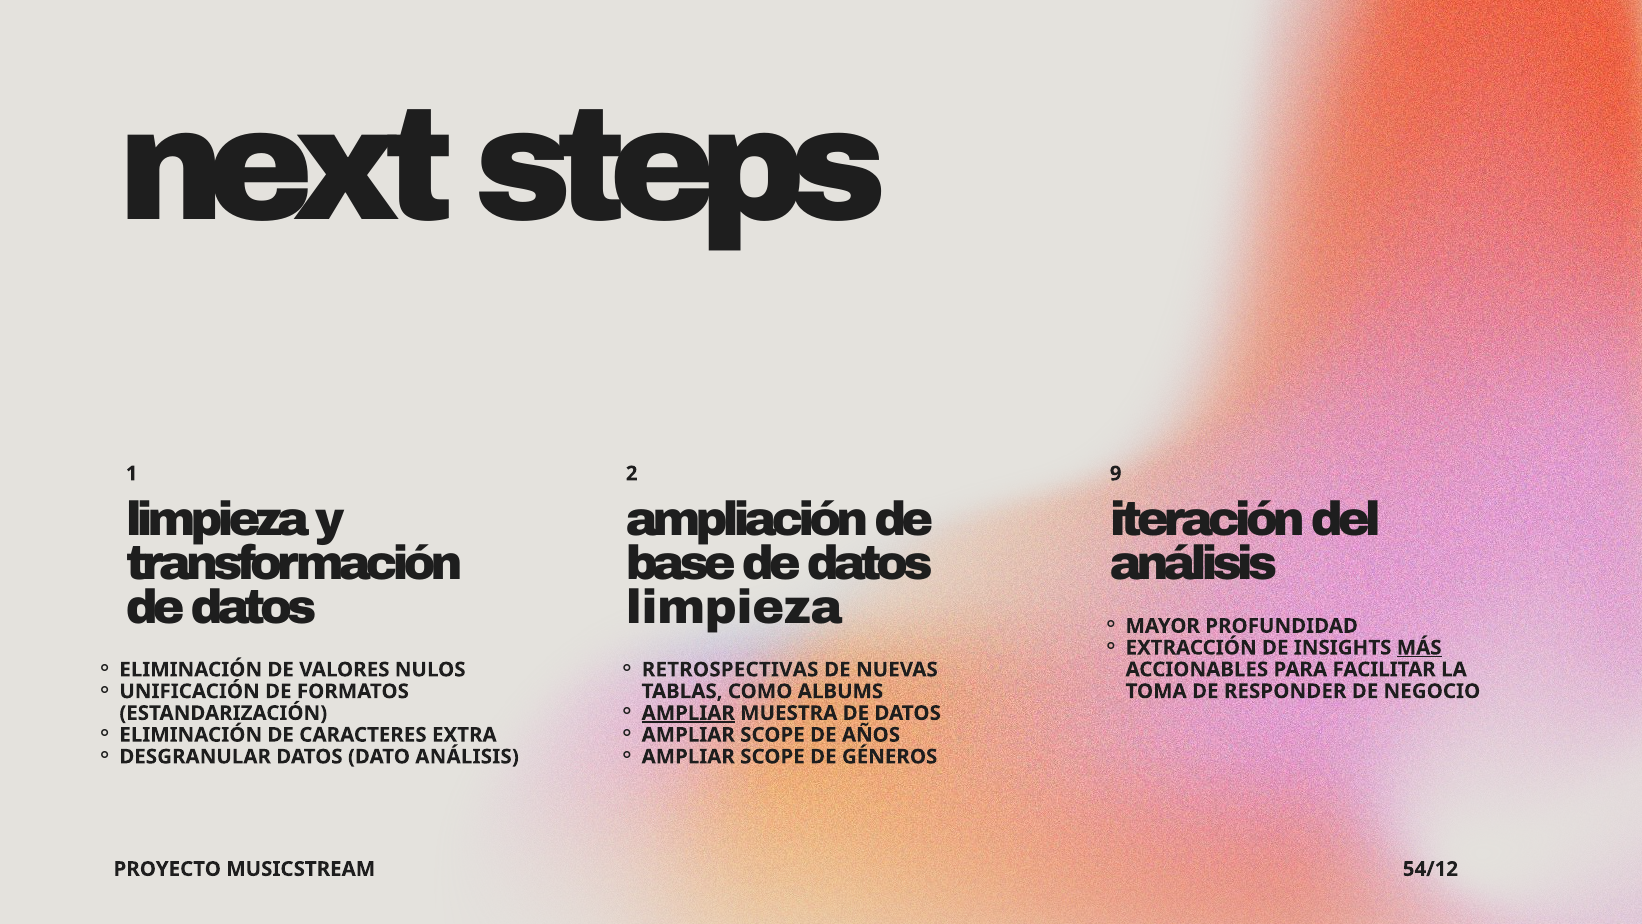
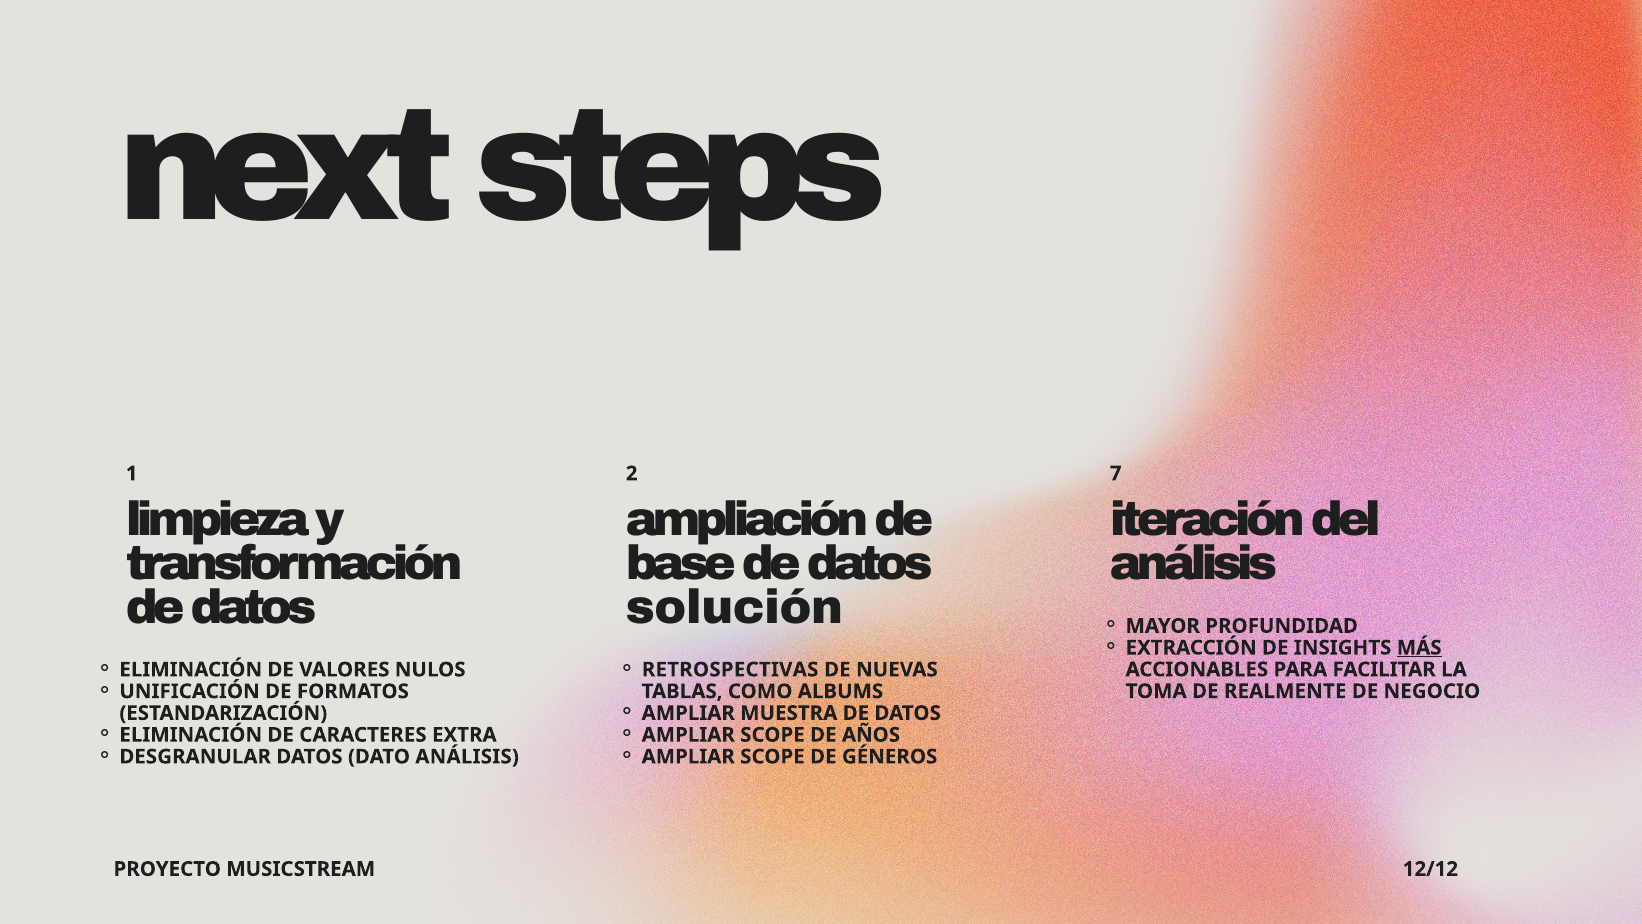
9: 9 -> 7 (1116, 473)
limpieza: limpieza -> solución (734, 607)
RESPONDER: RESPONDER -> REALMENTE (1285, 691)
AMPLIAR underline: present -> none (688, 713)
54/12: 54/12 -> 12/12 (1430, 869)
